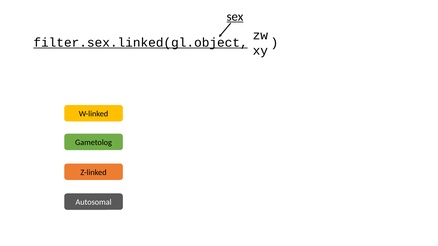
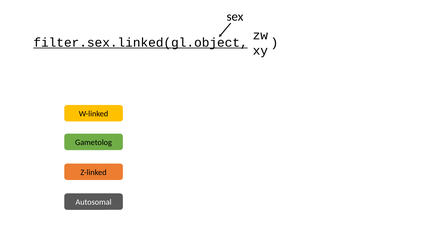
sex underline: present -> none (235, 17)
